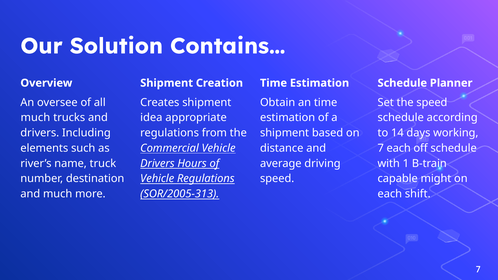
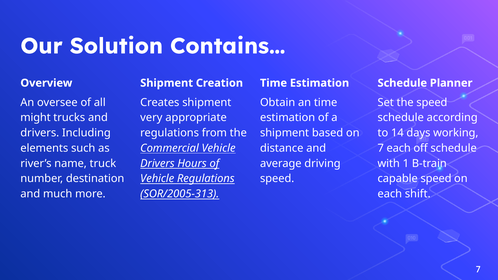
much: much -> might (36, 118)
idea: idea -> very (151, 118)
capable might: might -> speed (436, 179)
